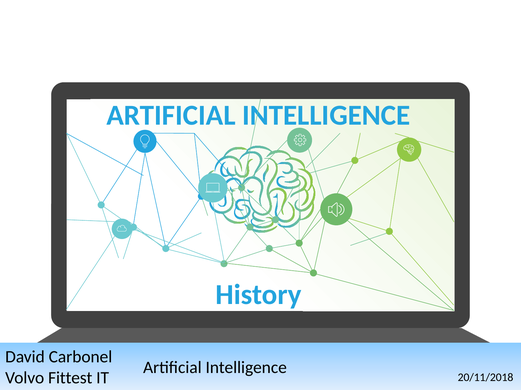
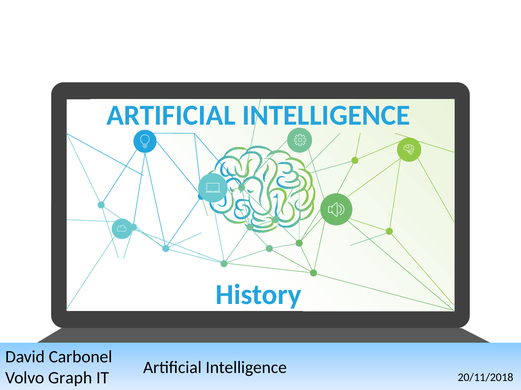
Fittest: Fittest -> Graph (70, 378)
